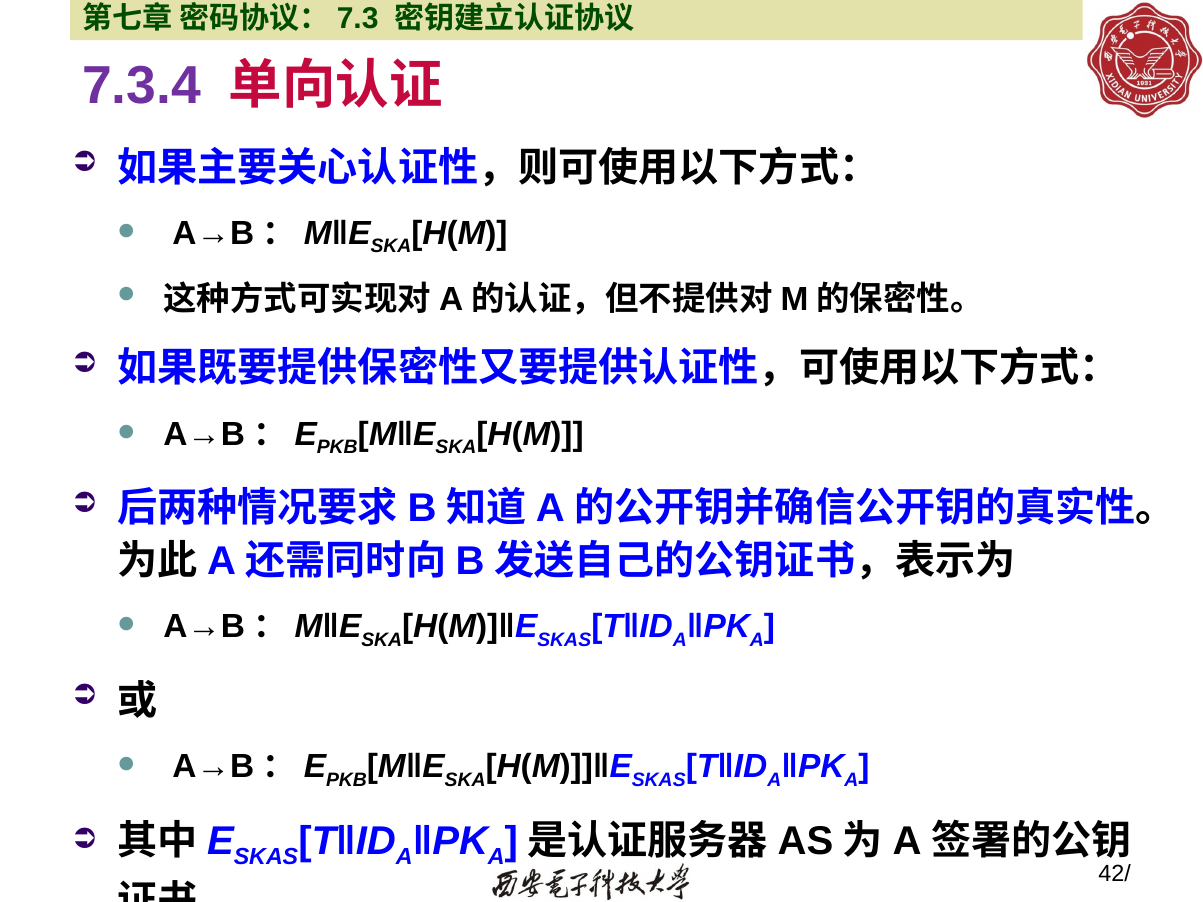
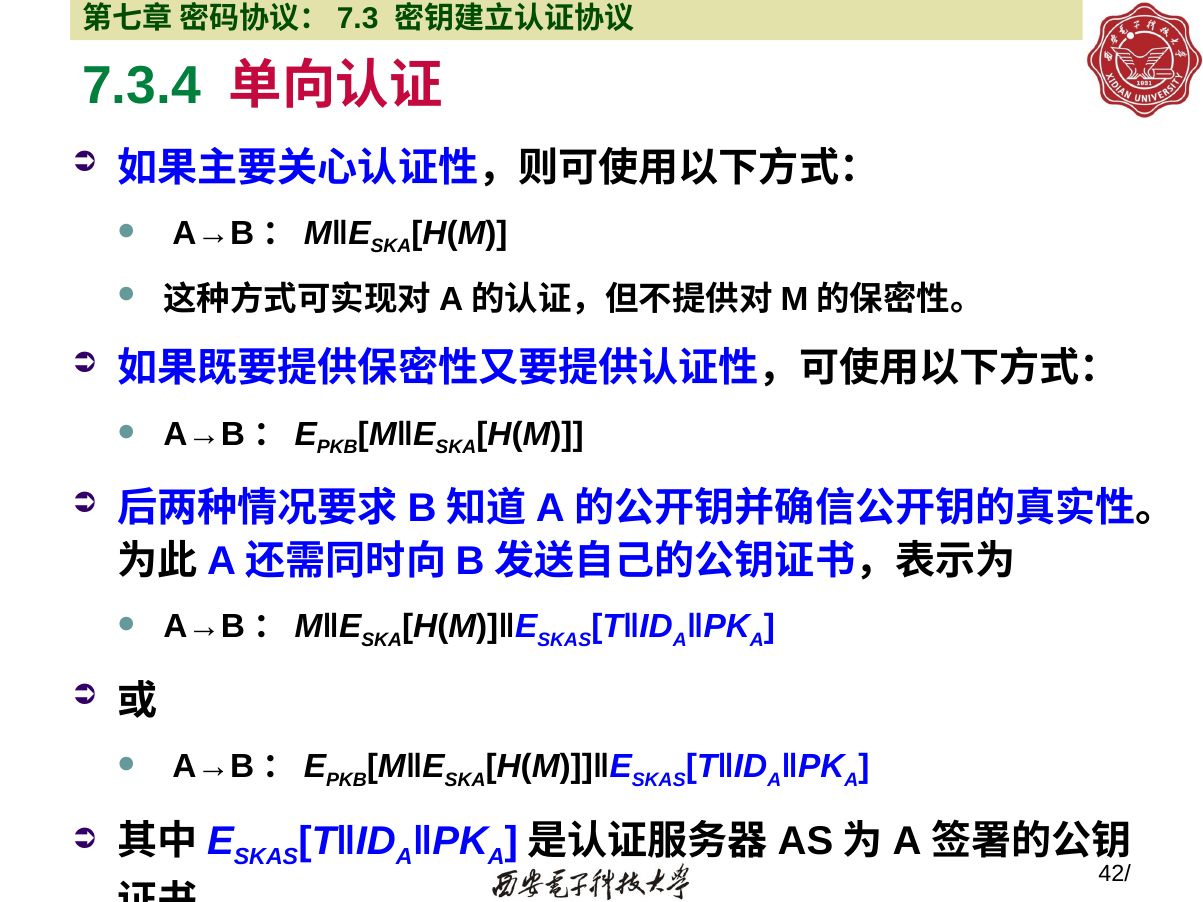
7.3.4 colour: purple -> green (142, 86)
